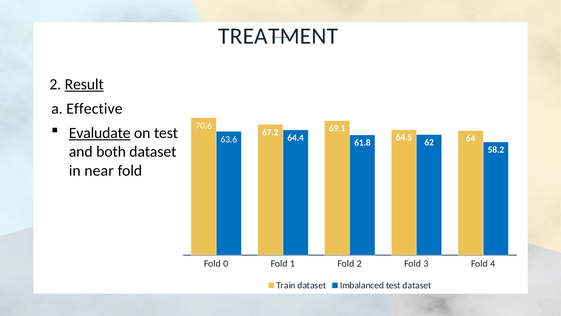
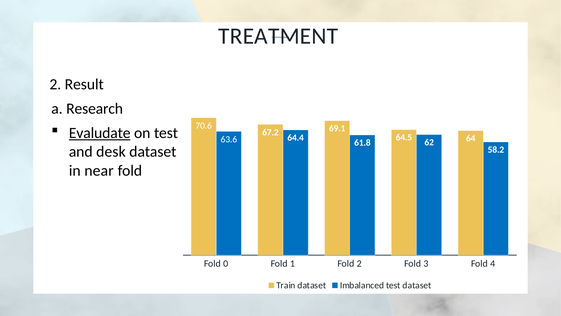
Result underline: present -> none (84, 84)
Effective: Effective -> Research (95, 108)
both: both -> desk (111, 152)
